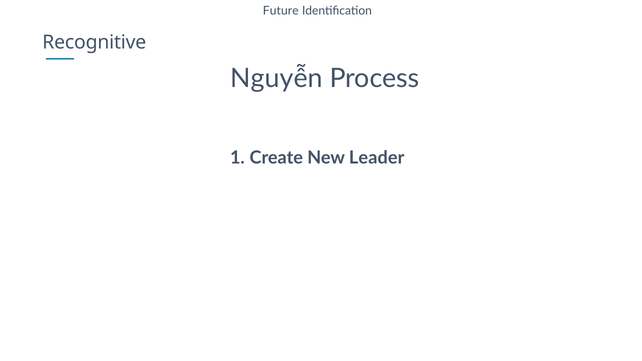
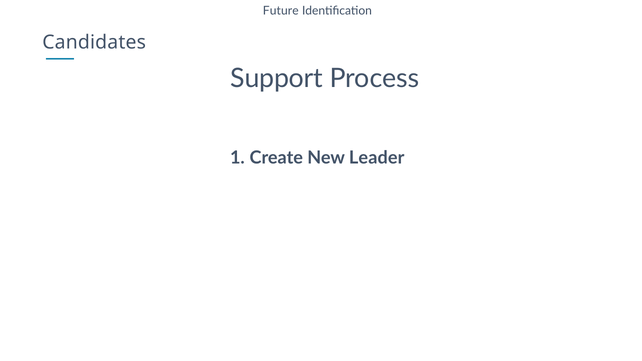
Recognitive: Recognitive -> Candidates (94, 42)
Nguyễn: Nguyễn -> Support (277, 79)
